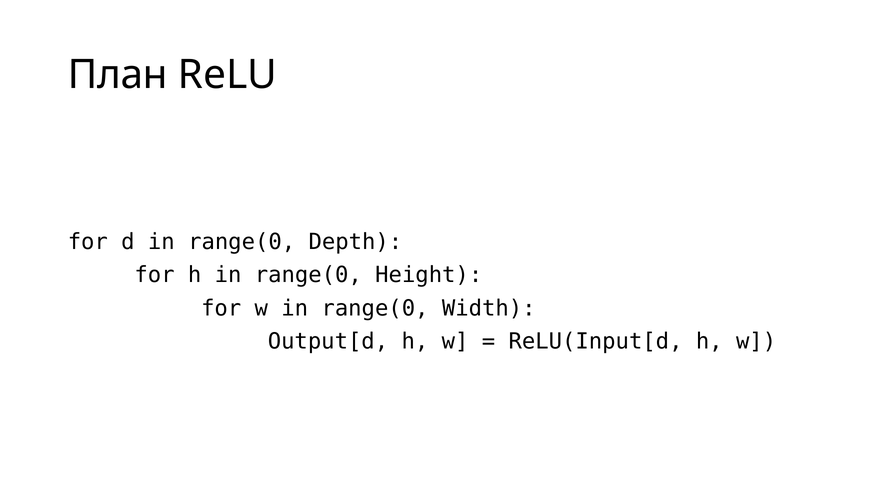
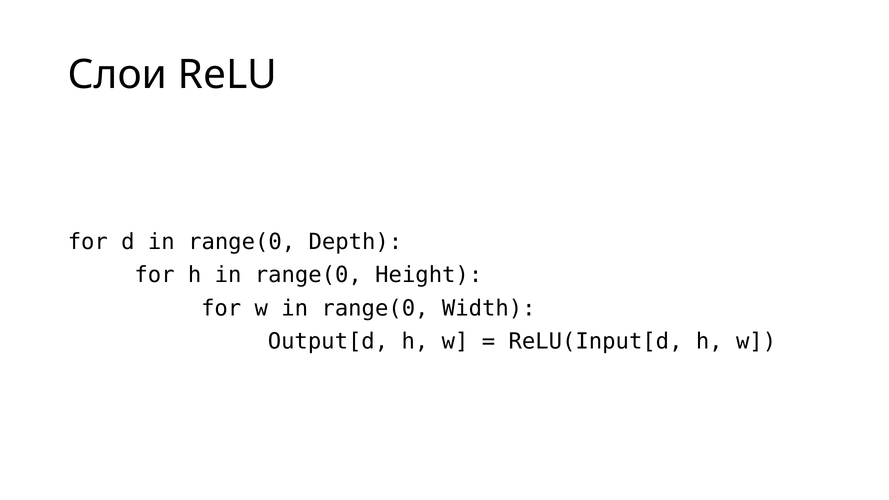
План: План -> Слои (118, 75)
